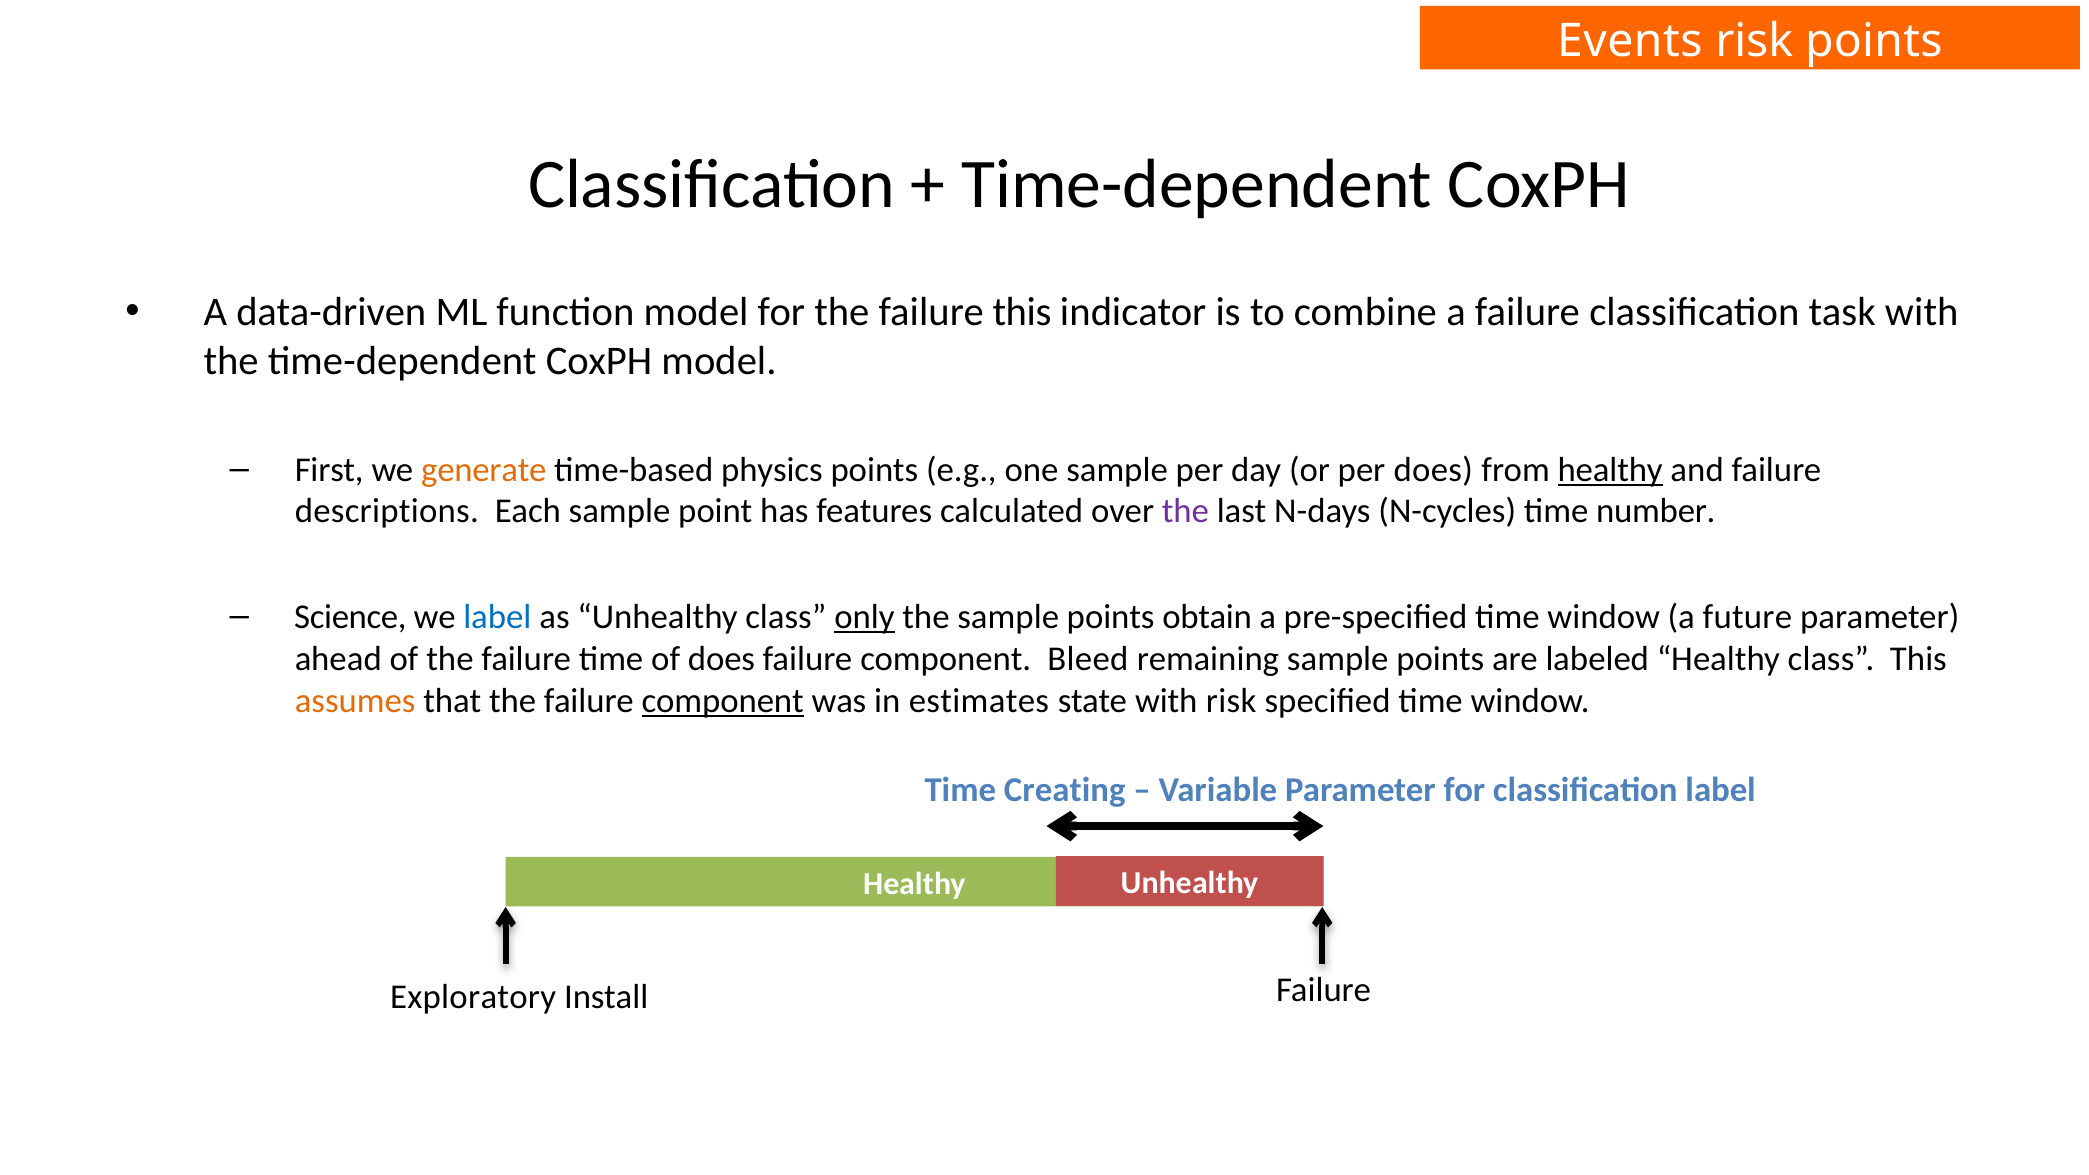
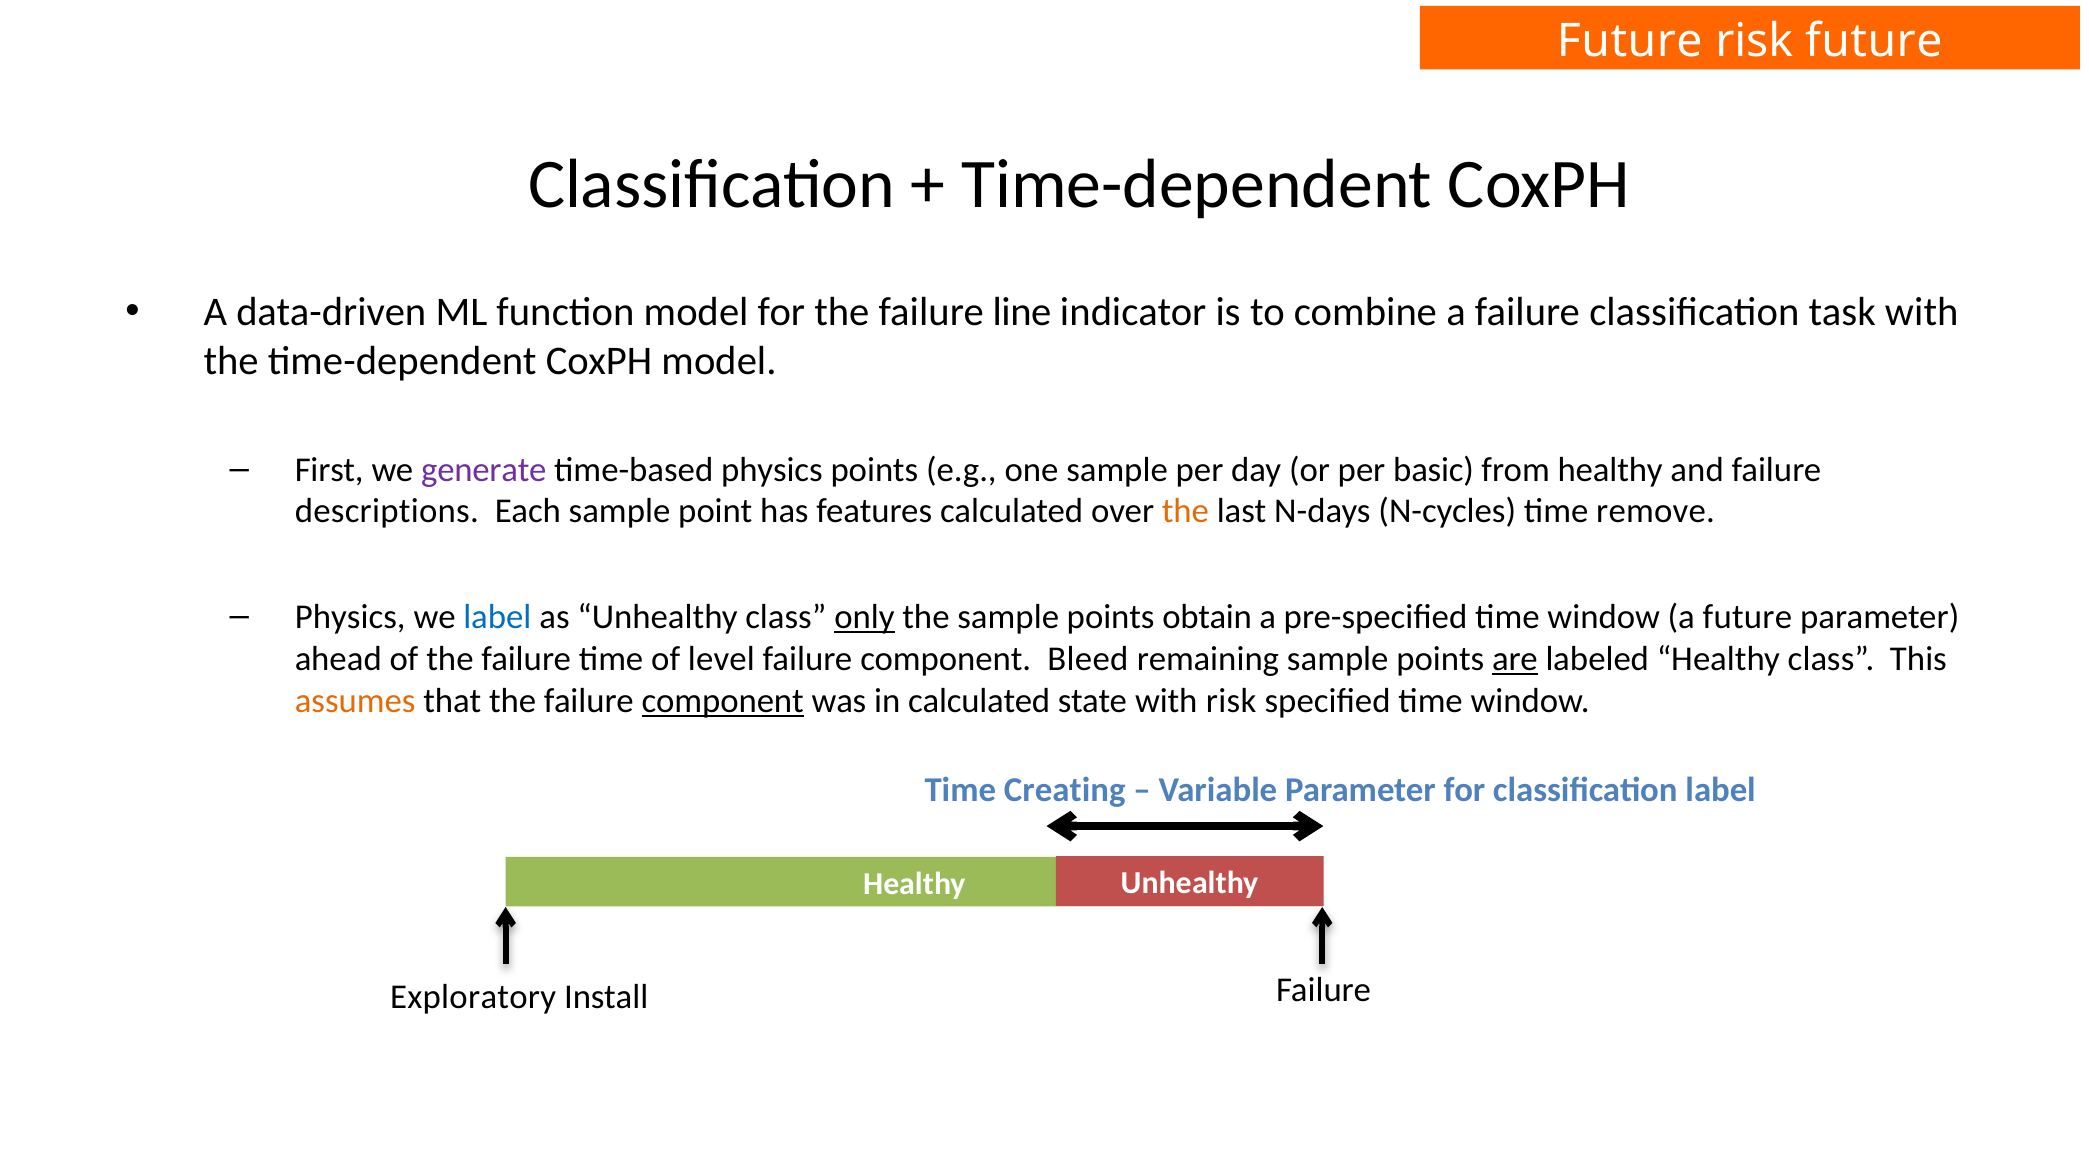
Events: Events -> Future (1630, 41)
risk points: points -> future (1874, 41)
failure this: this -> line (1022, 312)
generate colour: orange -> purple (484, 470)
per does: does -> basic (1434, 470)
healthy underline: present -> none (1610, 470)
the colour: purple -> orange (1185, 511)
number: number -> remove (1656, 511)
Science: Science -> Physics (350, 617)
of does: does -> level (721, 659)
are underline: none -> present (1515, 659)
in estimates: estimates -> calculated (979, 701)
